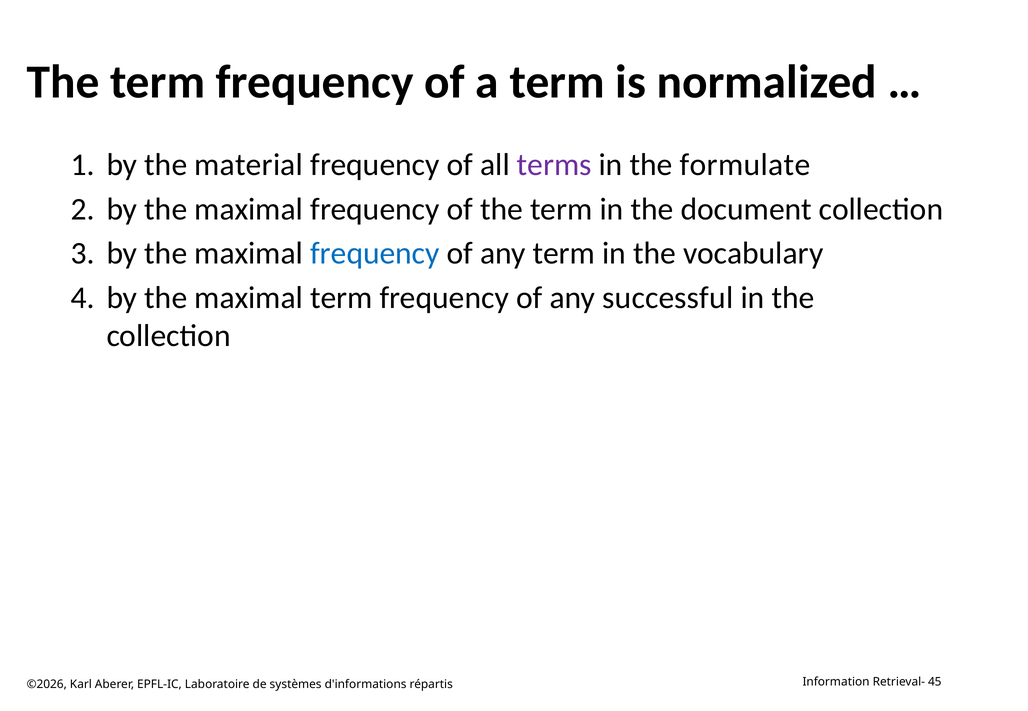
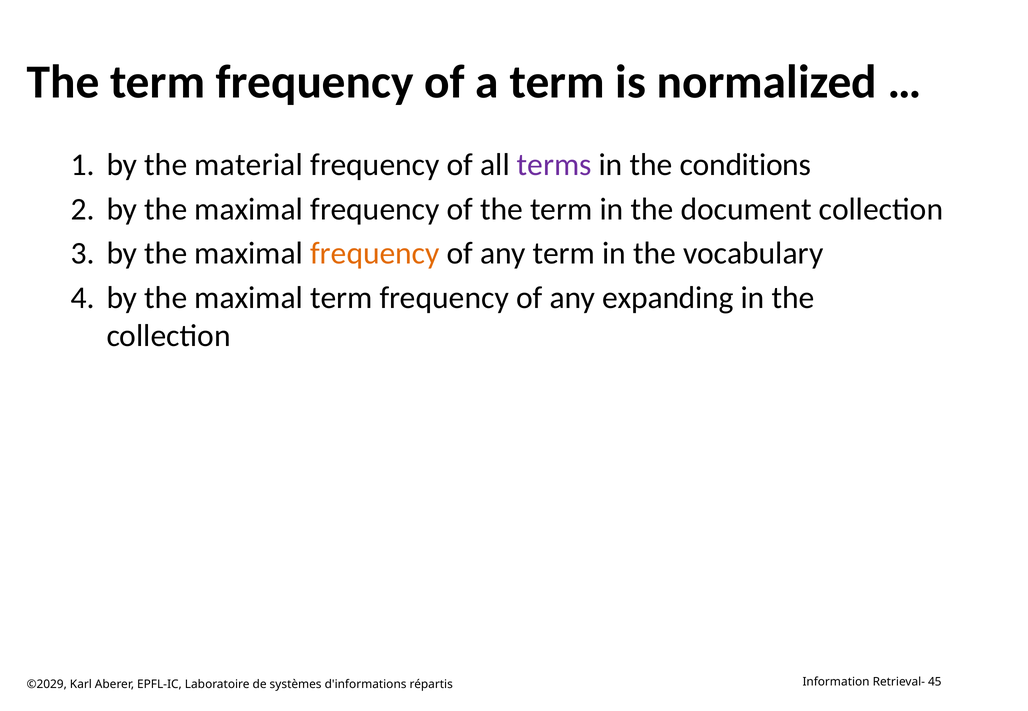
formulate: formulate -> conditions (745, 165)
frequency colour: blue -> orange (375, 254)
successful: successful -> expanding (668, 298)
©2026: ©2026 -> ©2029 (47, 685)
